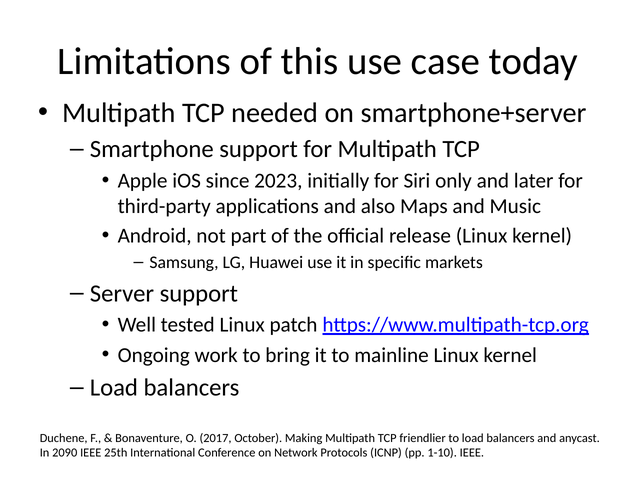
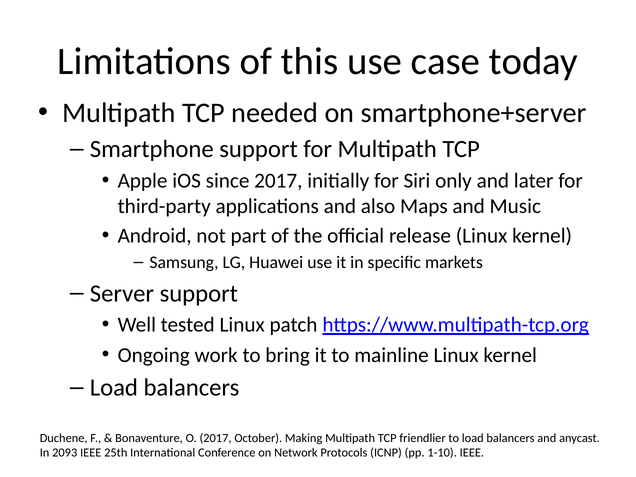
since 2023: 2023 -> 2017 (278, 181)
2090: 2090 -> 2093 (65, 453)
